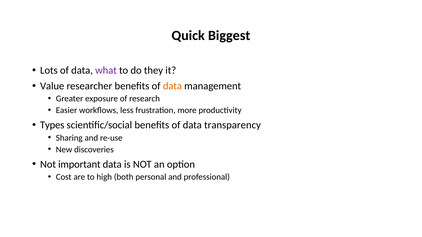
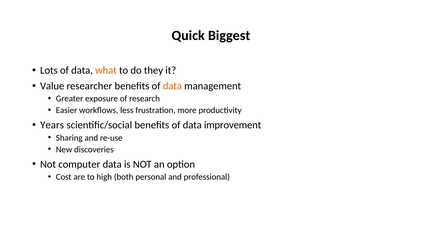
what colour: purple -> orange (106, 70)
Types: Types -> Years (52, 125)
transparency: transparency -> improvement (233, 125)
important: important -> computer (79, 165)
